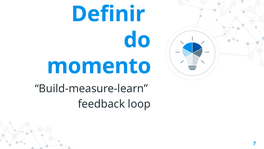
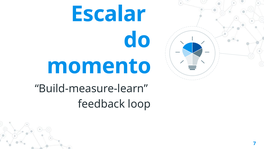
Definir: Definir -> Escalar (108, 14)
